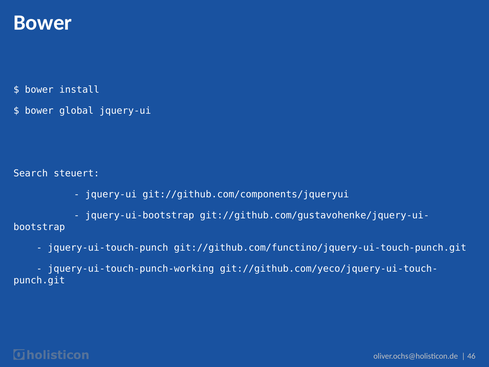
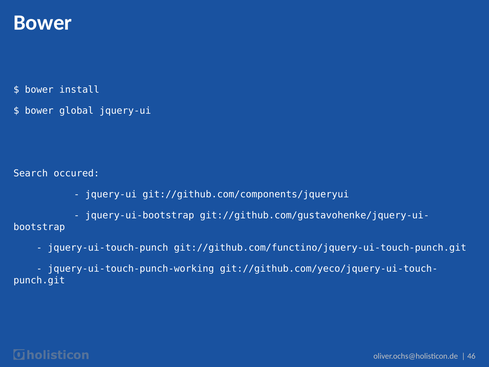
steuert: steuert -> occured (77, 173)
